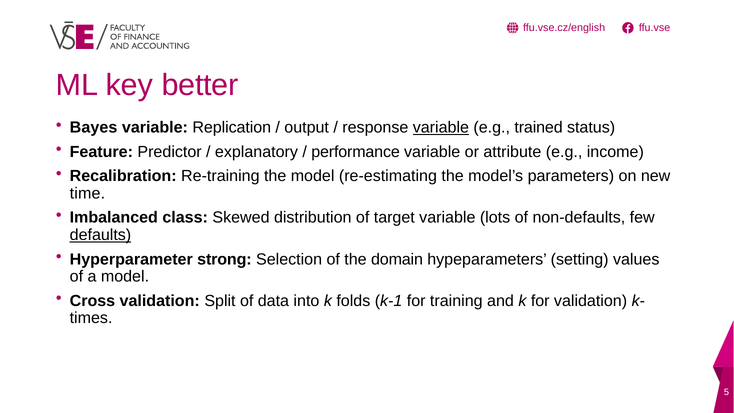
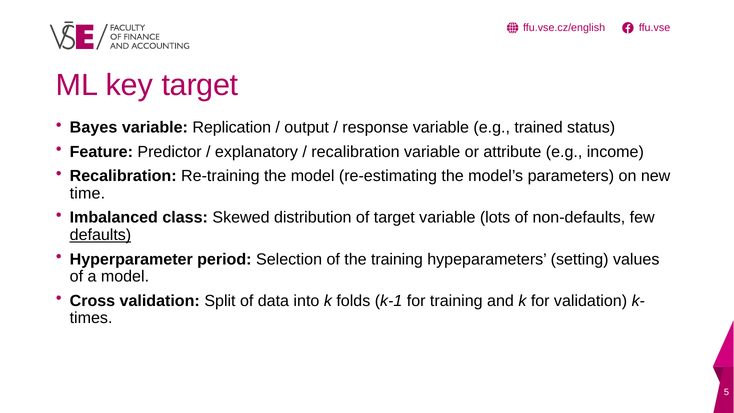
key better: better -> target (200, 85)
variable underline: present -> none (441, 128)
performance: performance -> recalibration (355, 152)
strong: strong -> period (224, 259)
the domain: domain -> training (397, 259)
